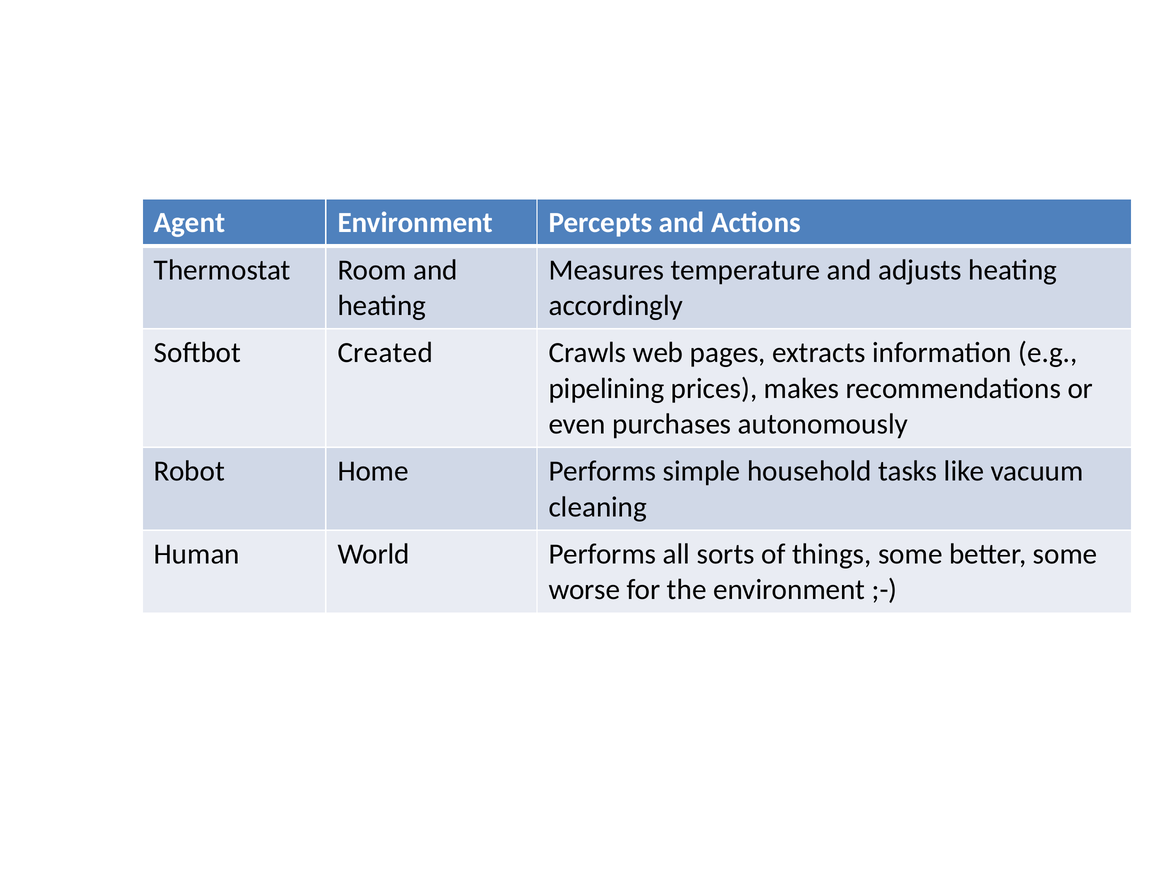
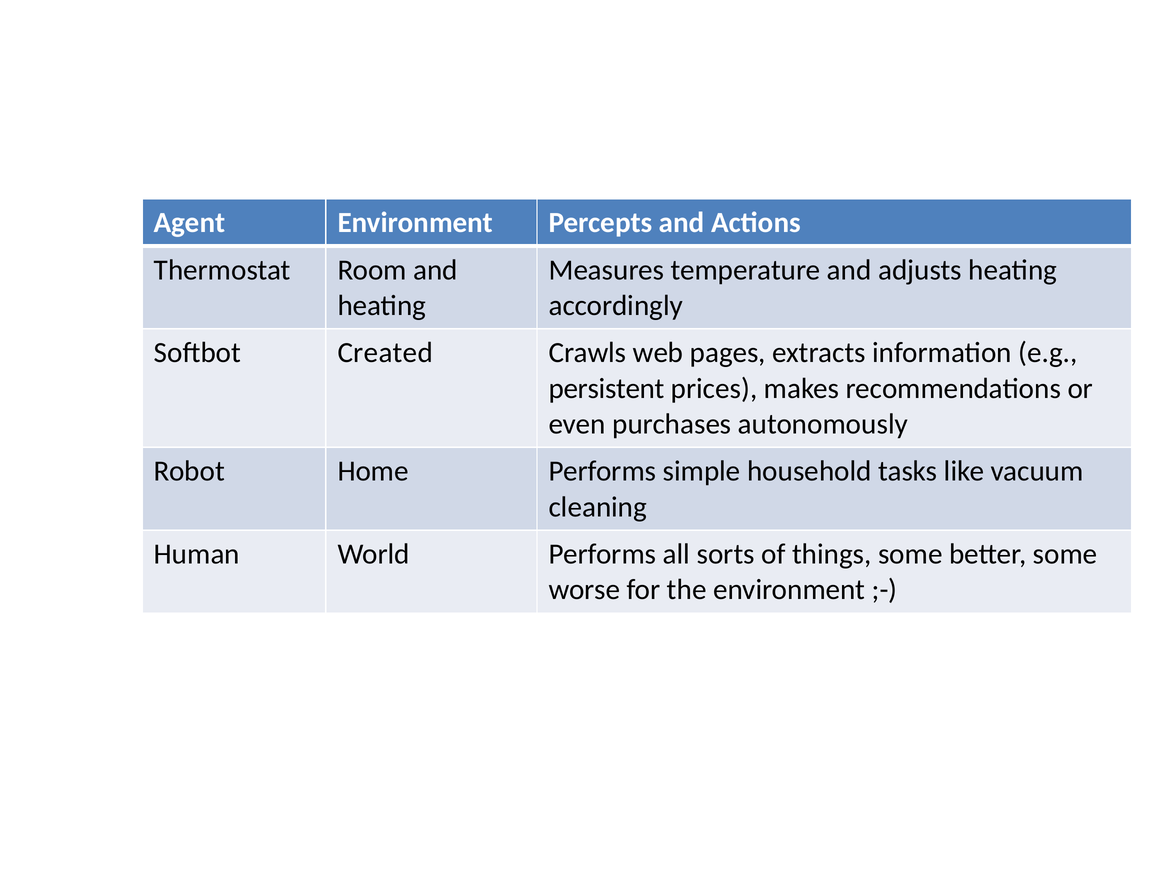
pipelining: pipelining -> persistent (607, 388)
